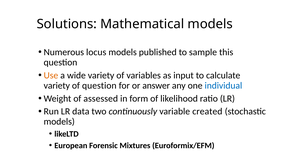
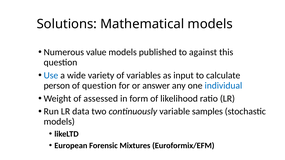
locus: locus -> value (96, 52)
sample: sample -> against (203, 52)
Use colour: orange -> blue (51, 75)
variety: variety -> person (57, 86)
created: created -> samples (207, 112)
